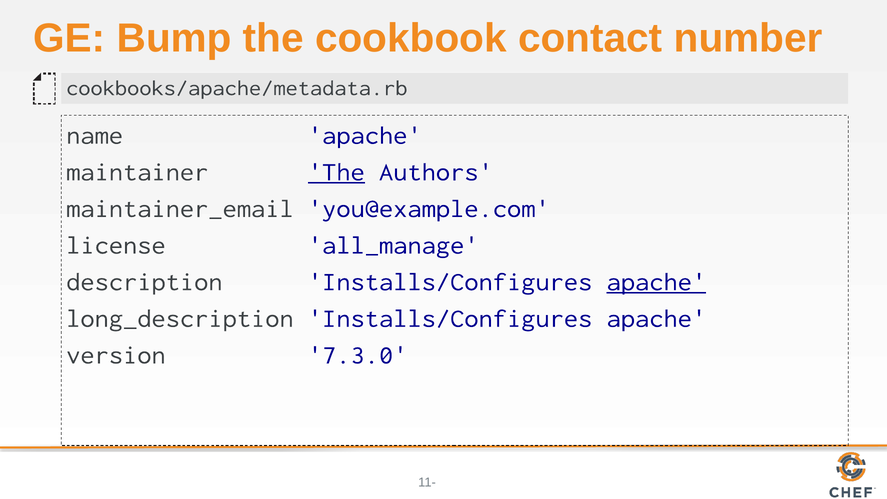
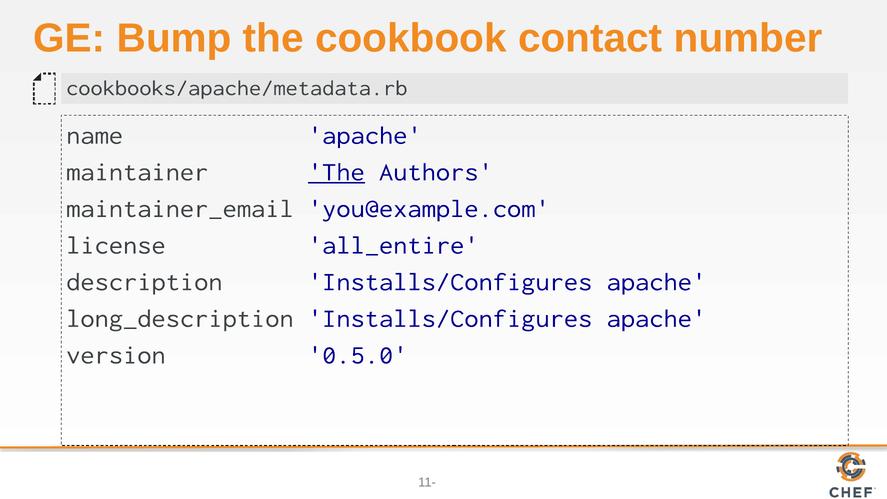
all_manage: all_manage -> all_entire (393, 245)
apache underline: present -> none (656, 282)
7.3.0: 7.3.0 -> 0.5.0 (358, 355)
